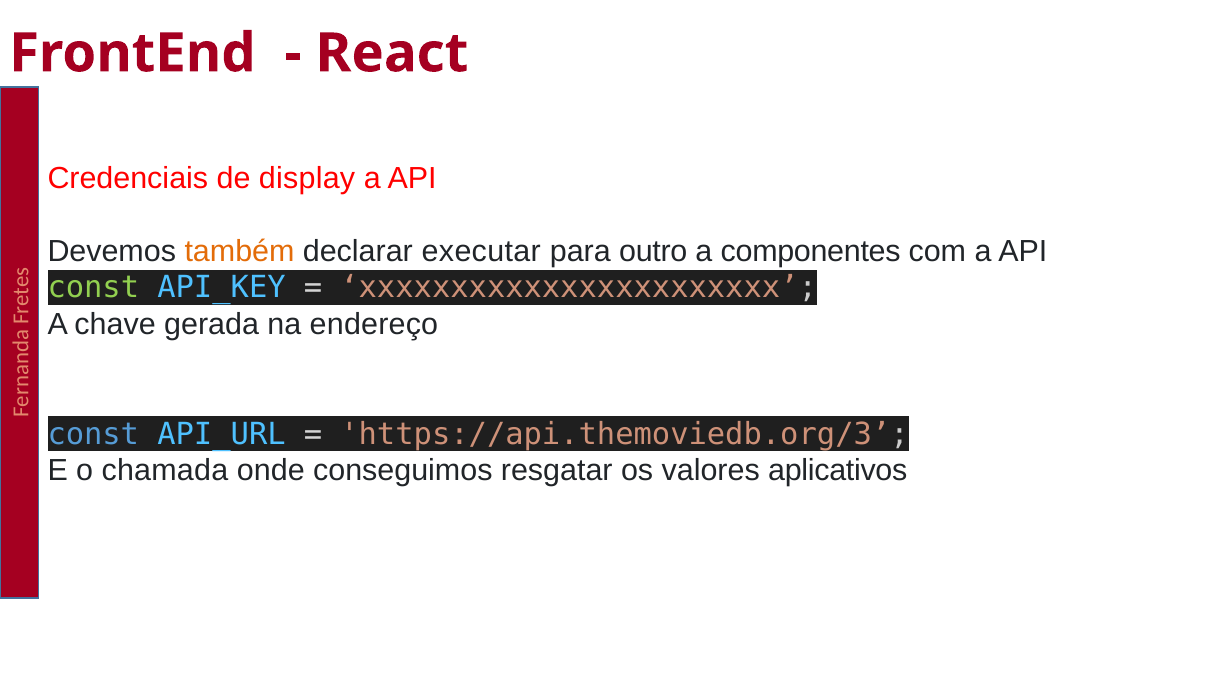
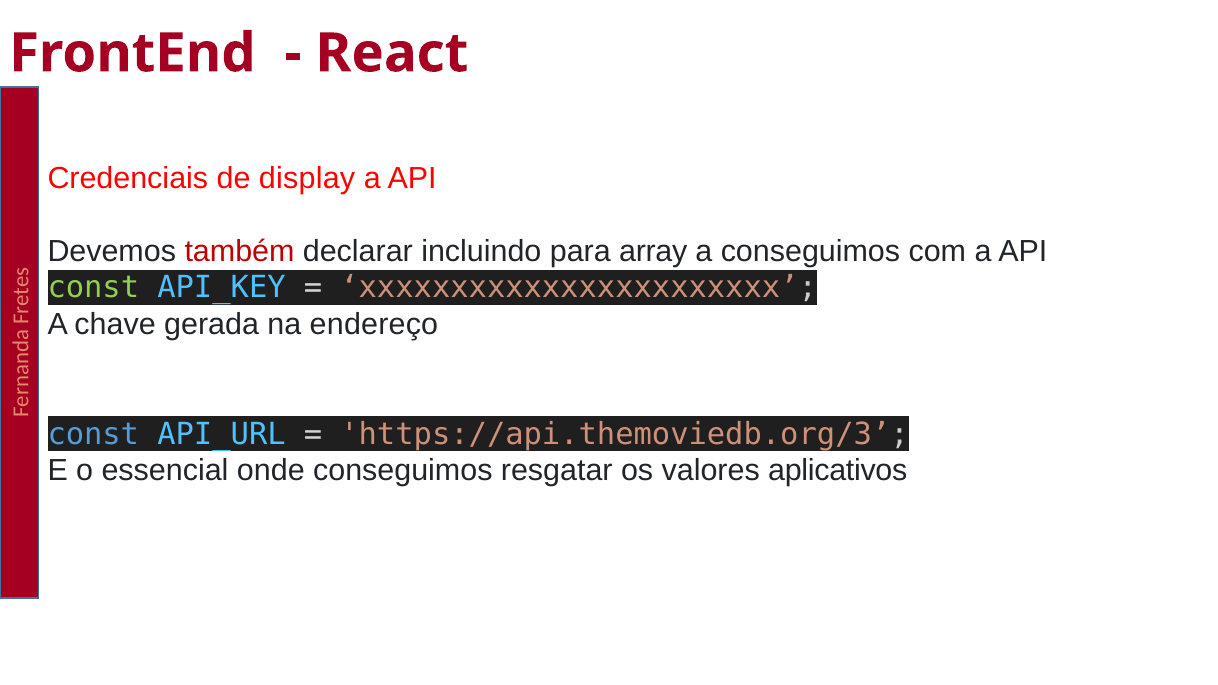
também colour: orange -> red (240, 251)
executar: executar -> incluindo (481, 251)
outro: outro -> array (653, 251)
a componentes: componentes -> conseguimos (810, 251)
chamada: chamada -> essencial (165, 471)
